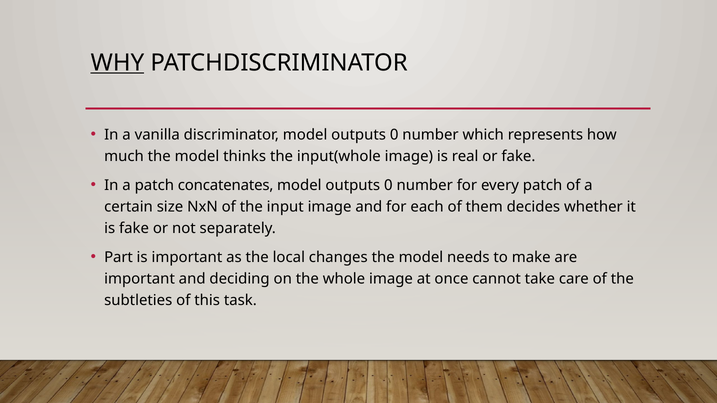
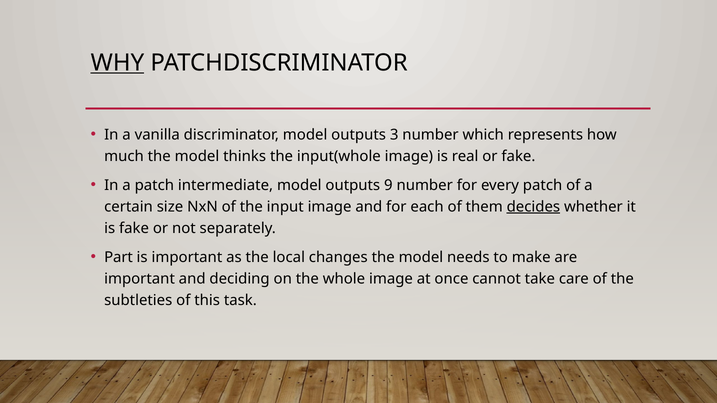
discriminator model outputs 0: 0 -> 3 (394, 135)
concatenates: concatenates -> intermediate (226, 185)
0: 0 -> 9 (388, 185)
decides underline: none -> present (533, 207)
